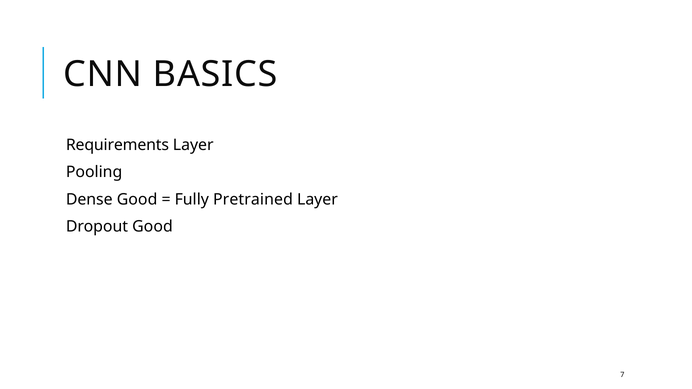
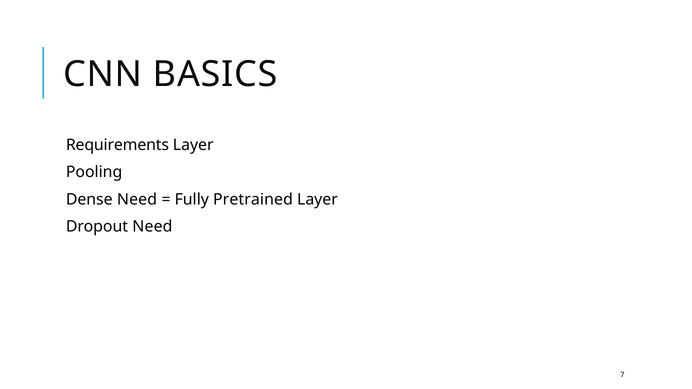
Dense Good: Good -> Need (137, 199)
Dropout Good: Good -> Need (152, 227)
